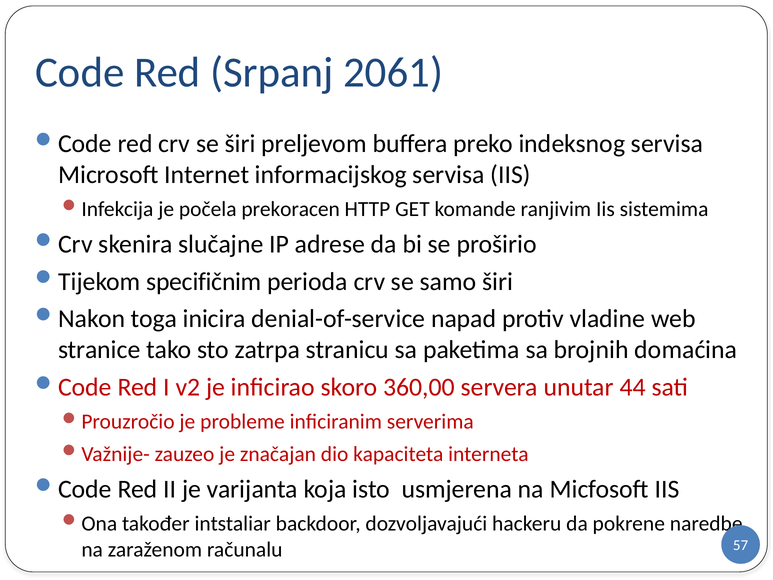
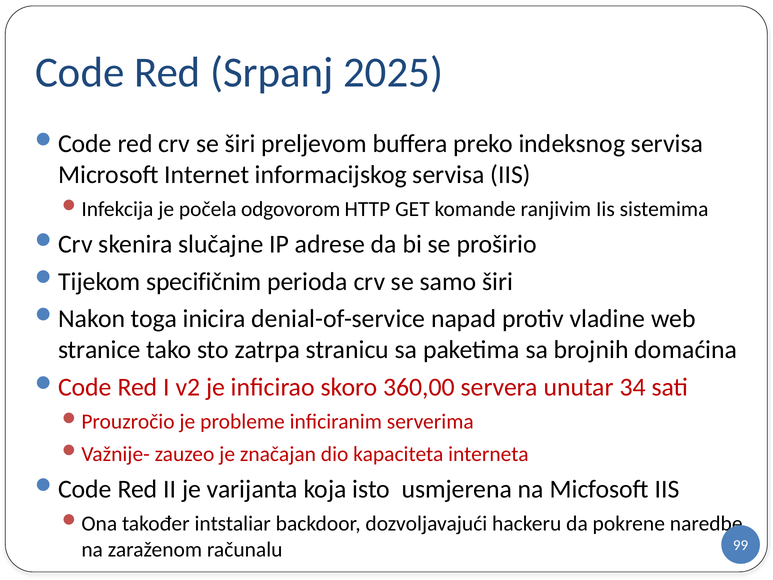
2061: 2061 -> 2025 (393, 73)
prekoracen: prekoracen -> odgovorom (291, 209)
44: 44 -> 34 (633, 387)
57: 57 -> 99 (741, 545)
